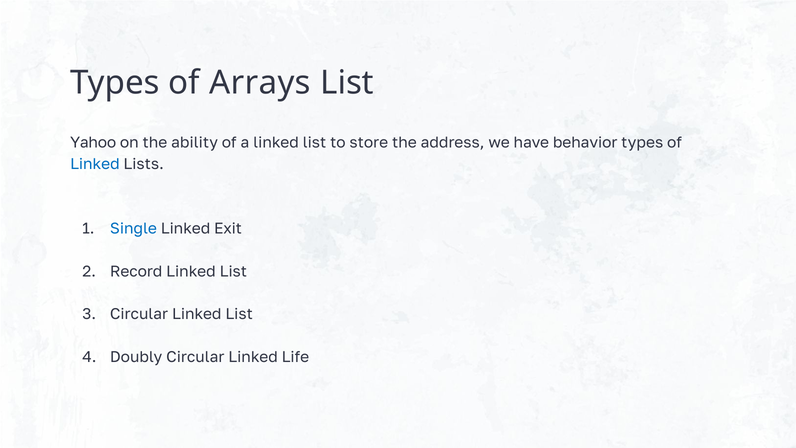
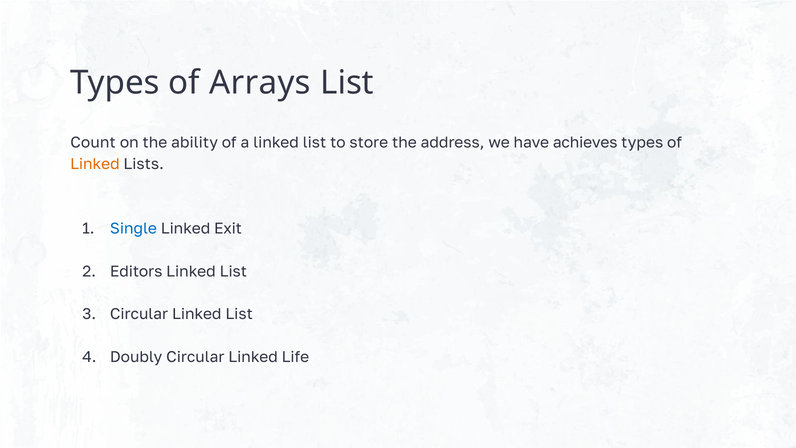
Yahoo: Yahoo -> Count (93, 143)
behavior: behavior -> achieves (585, 143)
Linked colour: blue -> orange (95, 164)
Record: Record -> Editors (136, 271)
